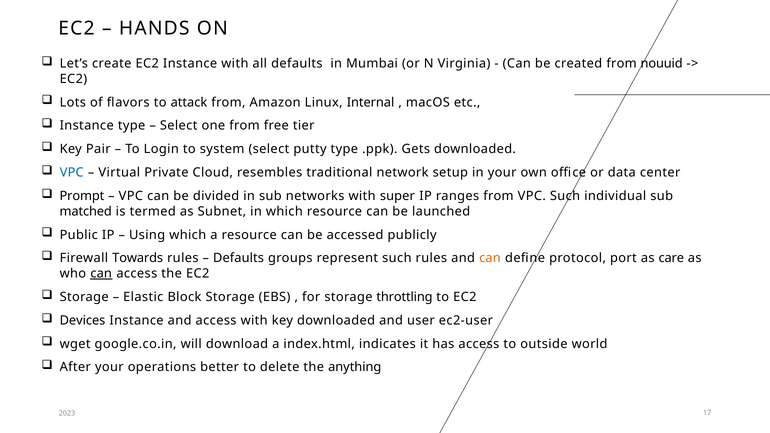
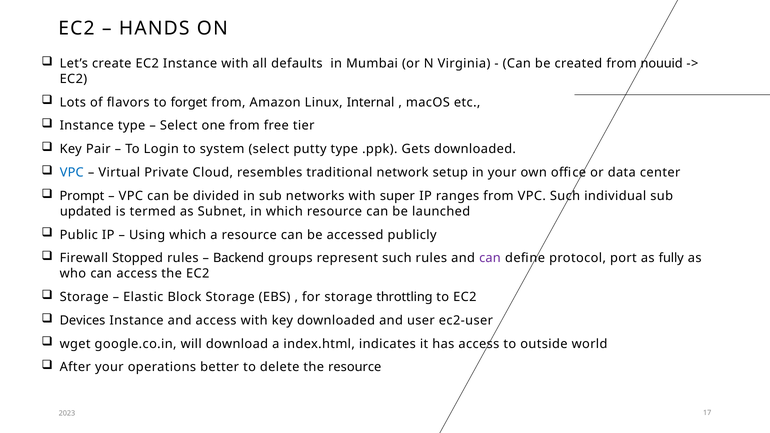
attack: attack -> forget (189, 102)
matched: matched -> updated (86, 211)
Towards: Towards -> Stopped (138, 258)
Defaults: Defaults -> Backend (239, 258)
can colour: orange -> purple (490, 258)
care: care -> fully (671, 258)
can underline: present -> none (101, 274)
the anything: anything -> resource (355, 367)
